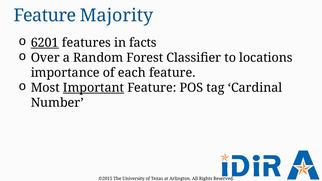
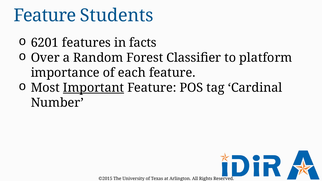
Majority: Majority -> Students (117, 16)
6201 underline: present -> none (45, 43)
locations: locations -> platform (266, 58)
